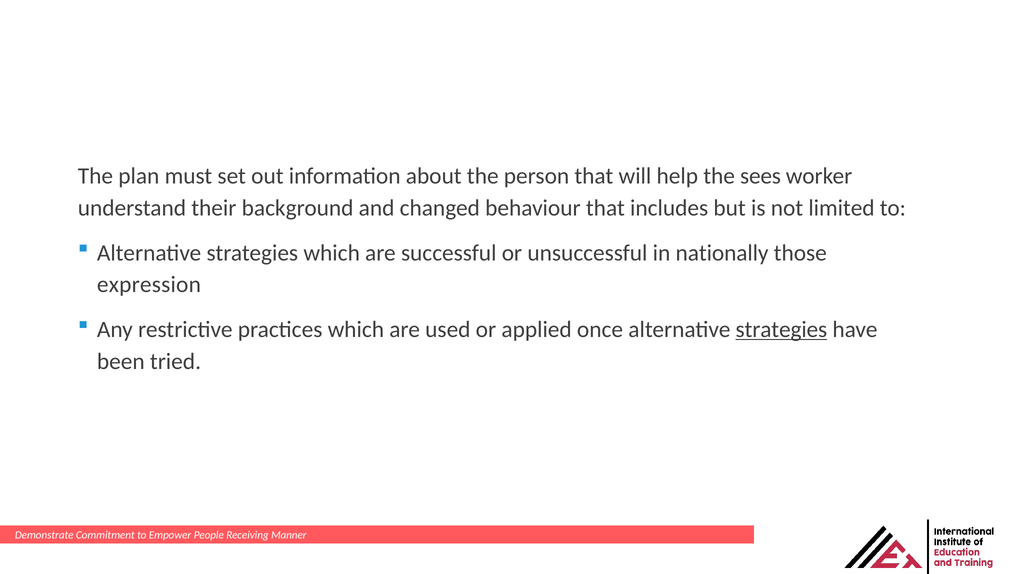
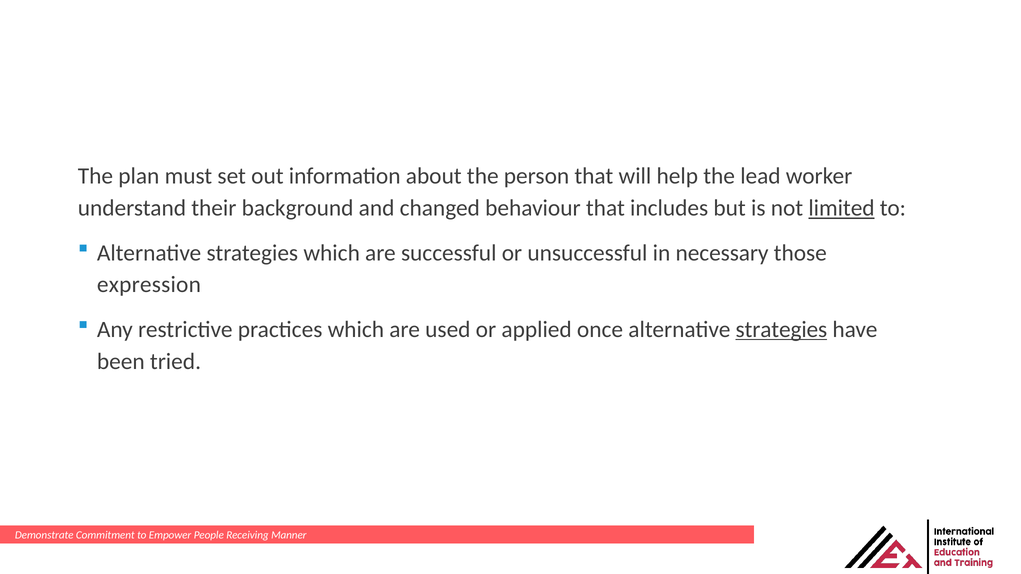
sees: sees -> lead (760, 176)
limited underline: none -> present (842, 208)
nationally: nationally -> necessary (722, 253)
